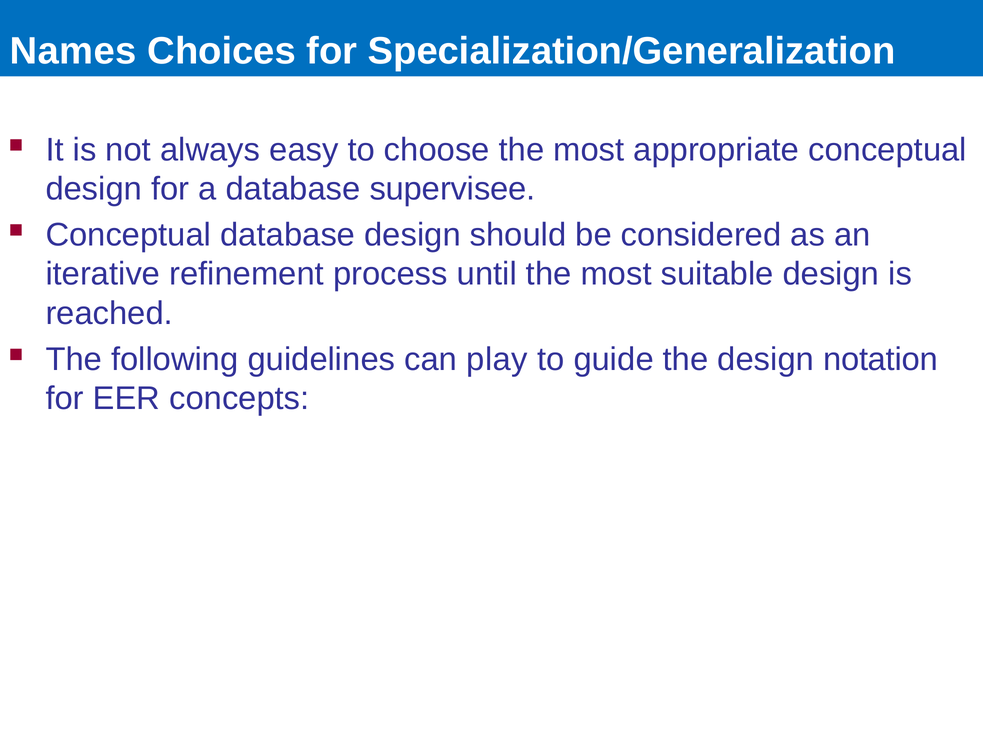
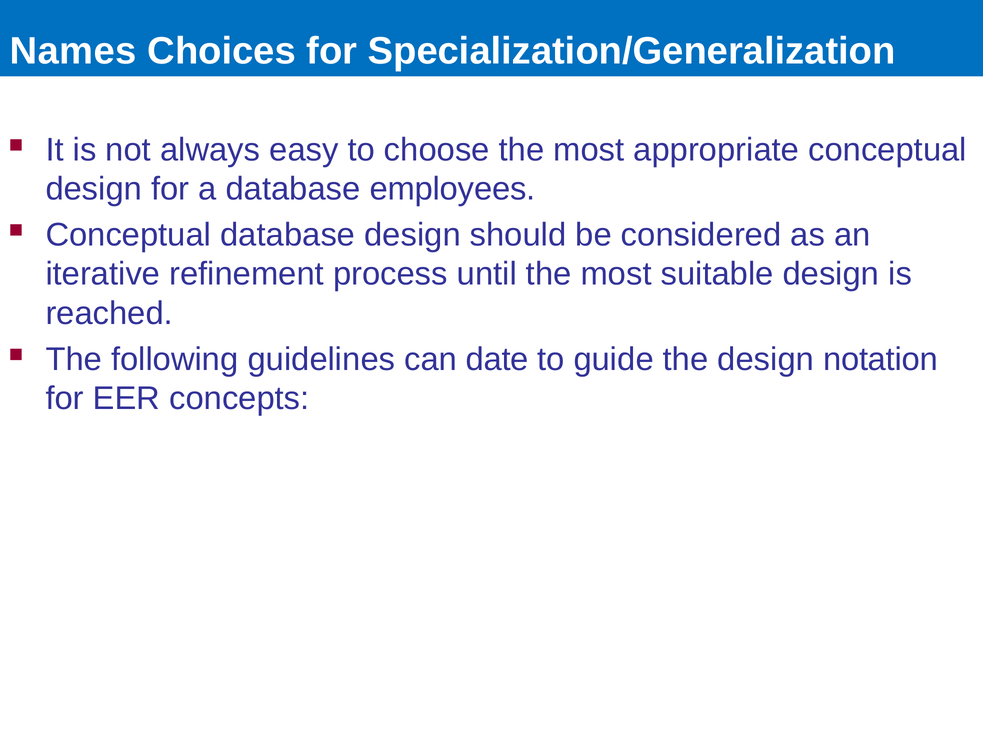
supervisee: supervisee -> employees (453, 189)
play: play -> date (497, 359)
